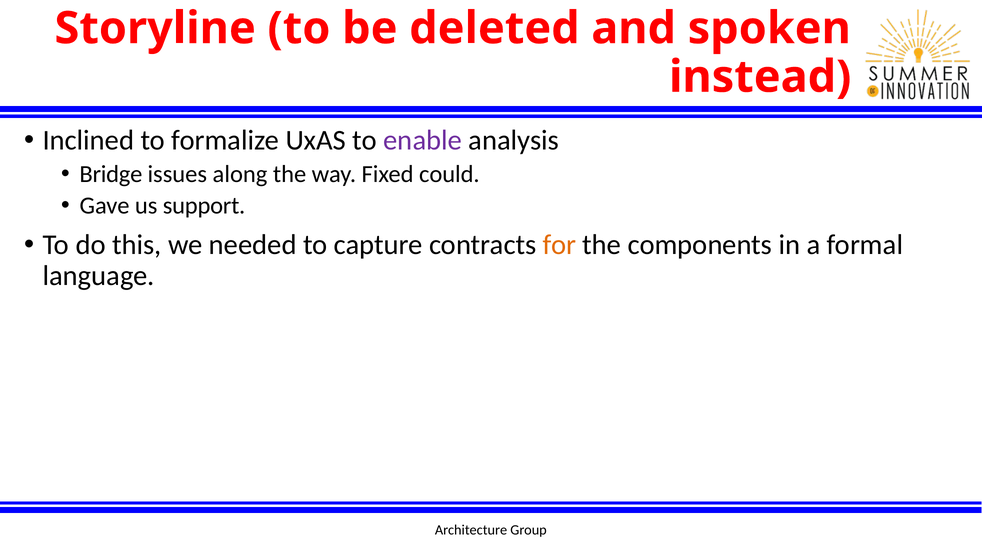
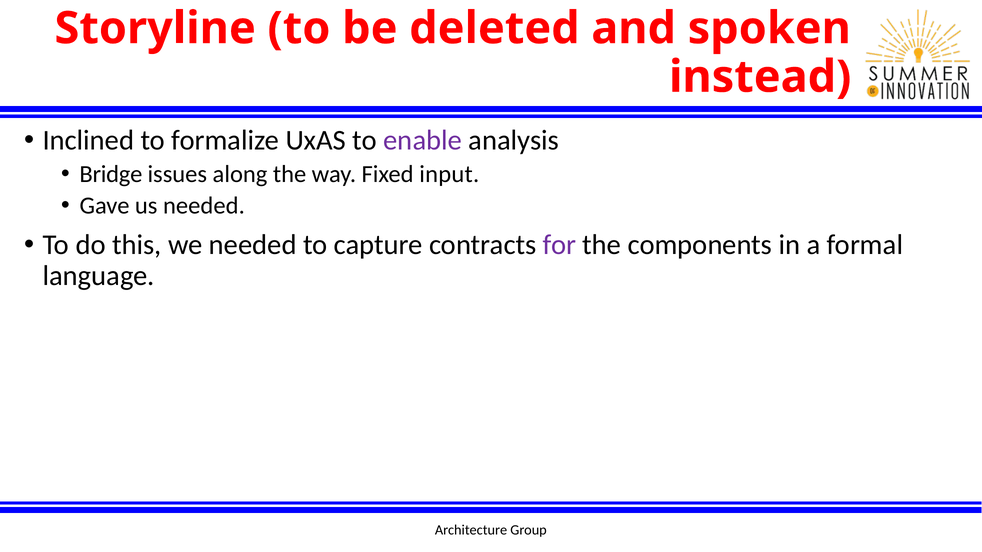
could: could -> input (449, 174)
us support: support -> needed (204, 206)
for colour: orange -> purple (559, 245)
